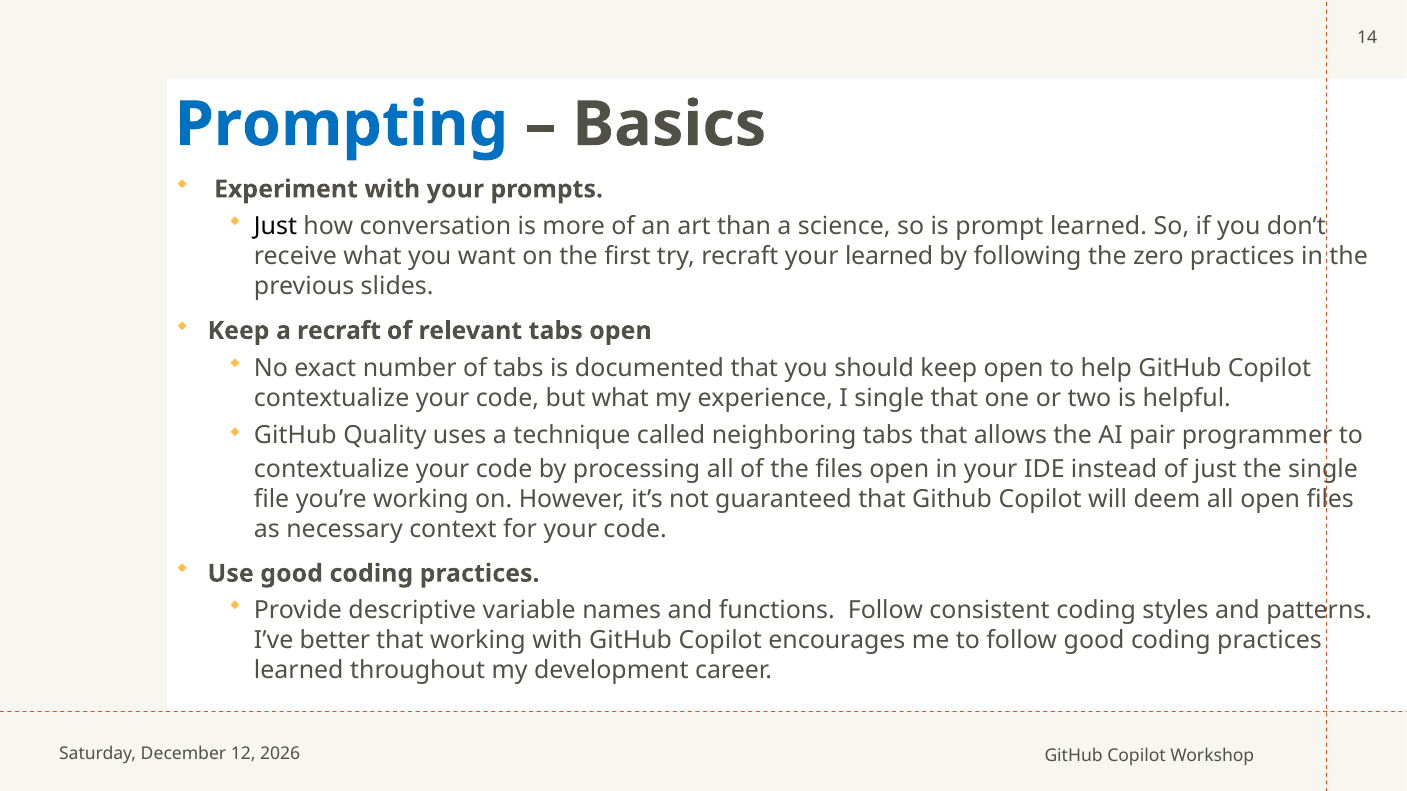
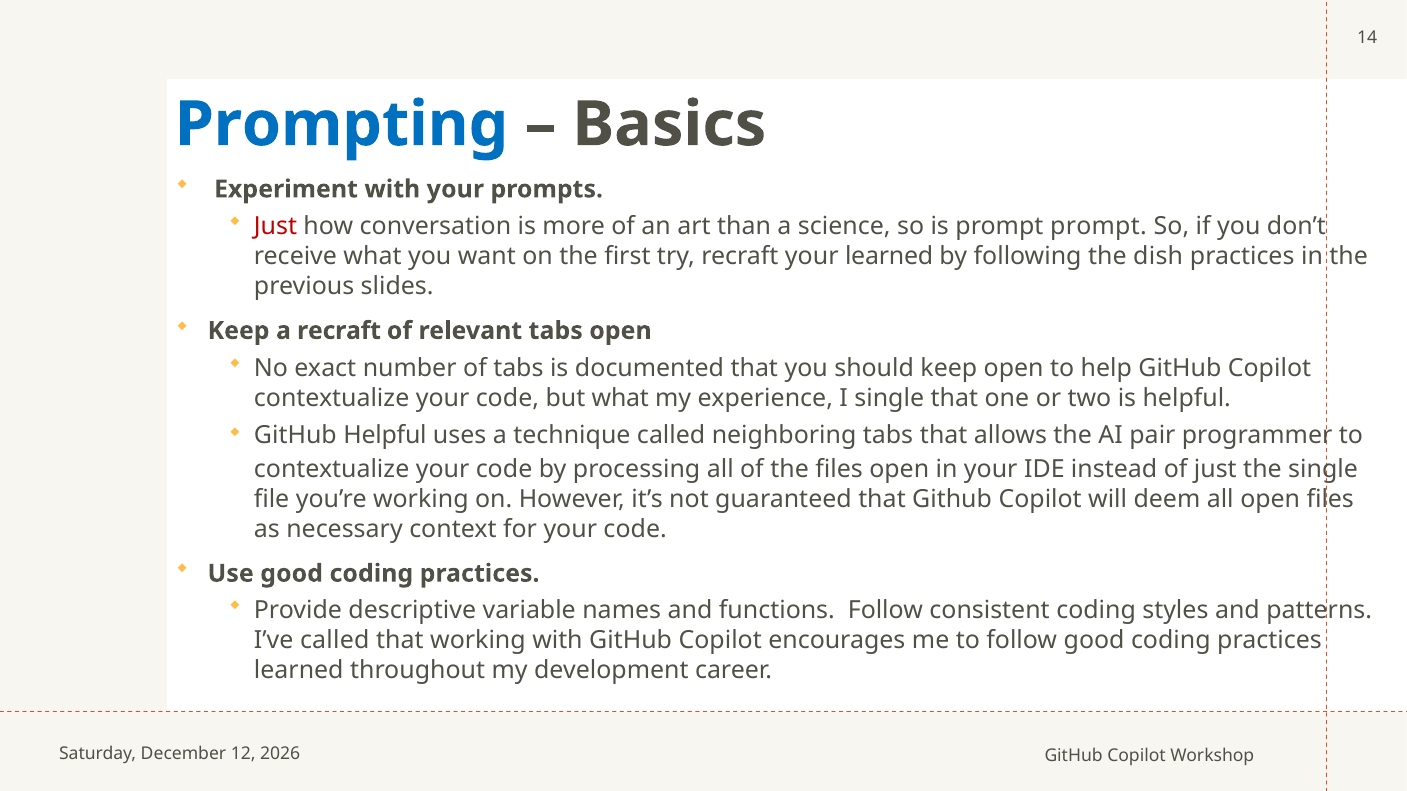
Just colour: black -> red (276, 227)
prompt learned: learned -> prompt (1098, 227)
zero: zero -> dish (1158, 256)
GitHub Quality: Quality -> Helpful (385, 435)
I’ve better: better -> called (335, 641)
